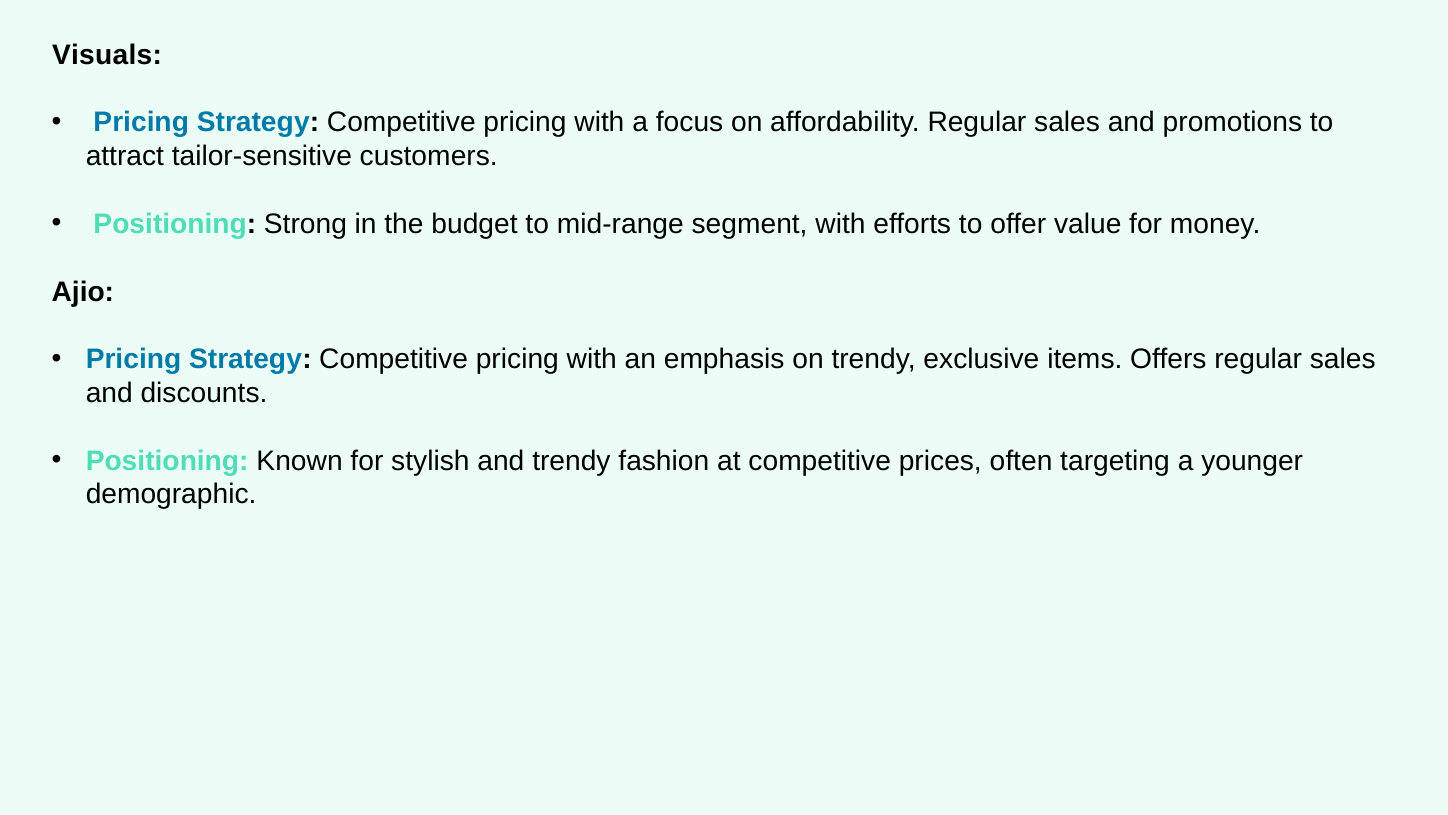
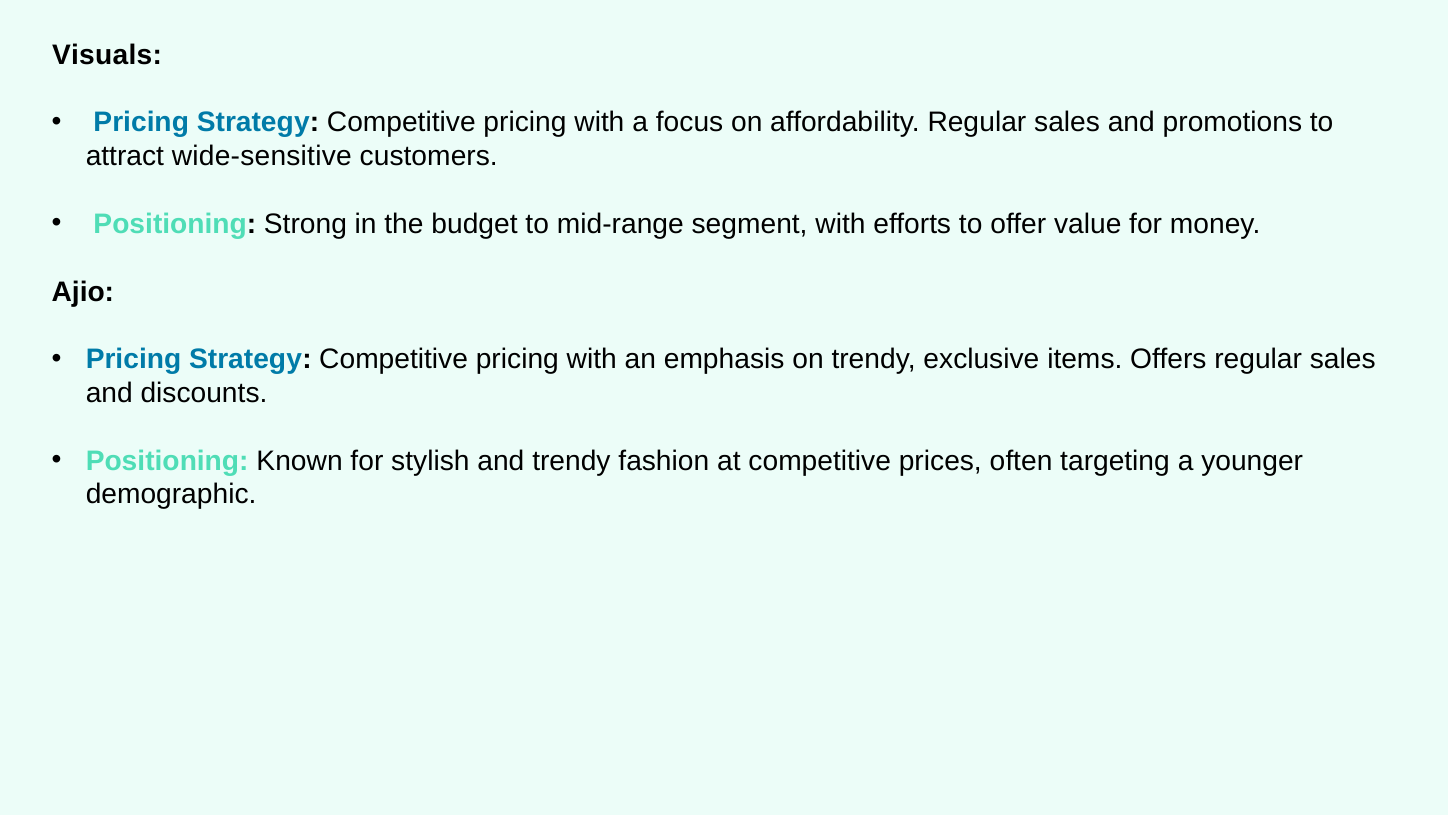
tailor-sensitive: tailor-sensitive -> wide-sensitive (262, 156)
